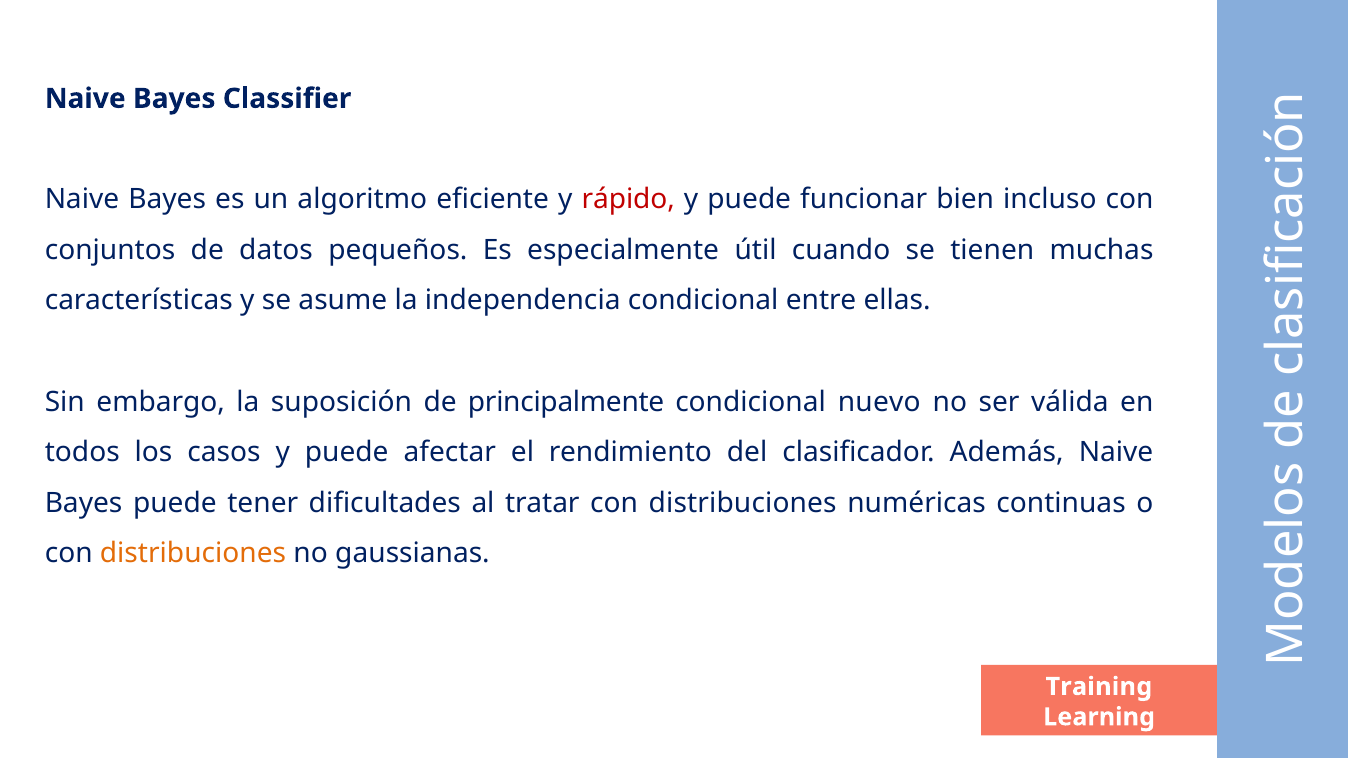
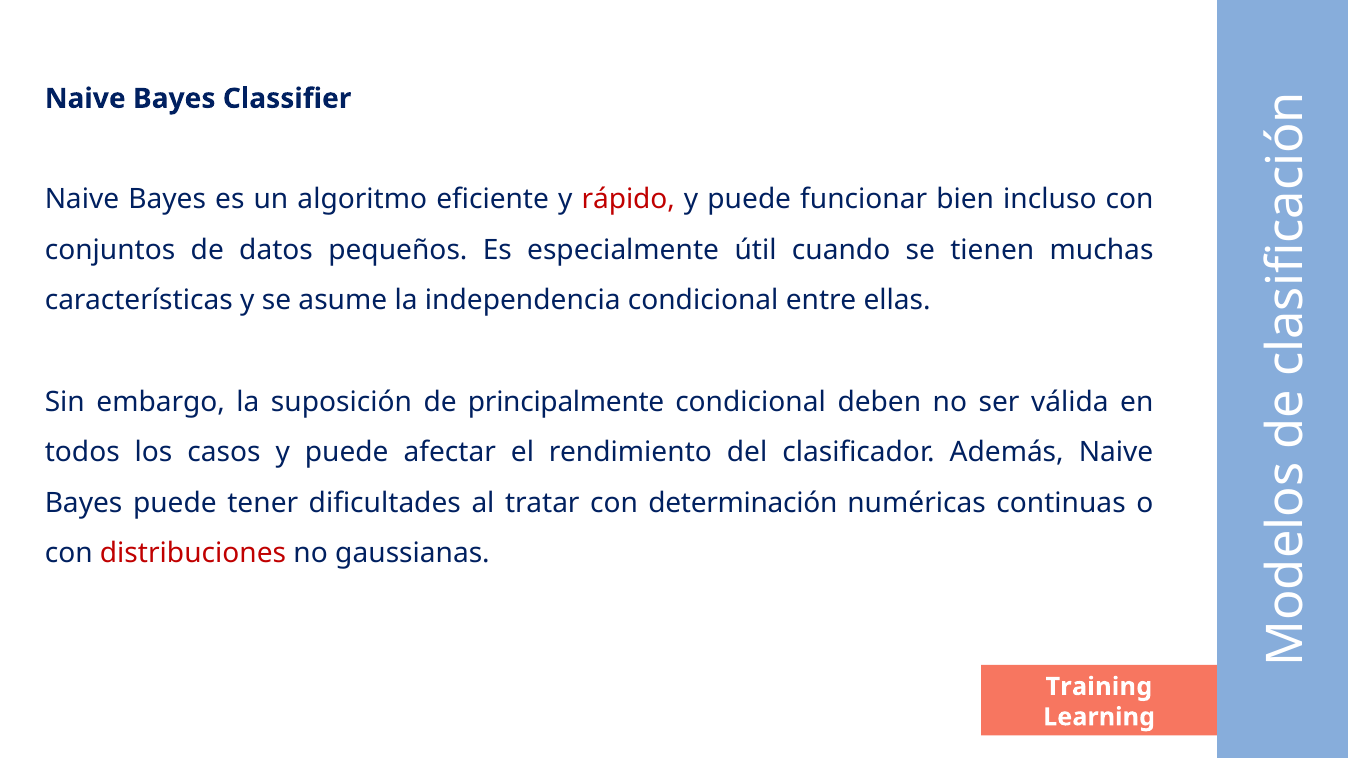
nuevo: nuevo -> deben (879, 402)
tratar con distribuciones: distribuciones -> determinación (743, 503)
distribuciones colour: orange -> red (193, 554)
